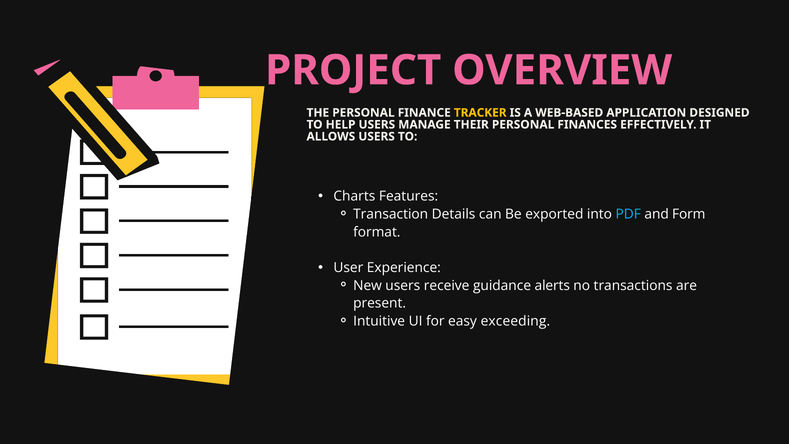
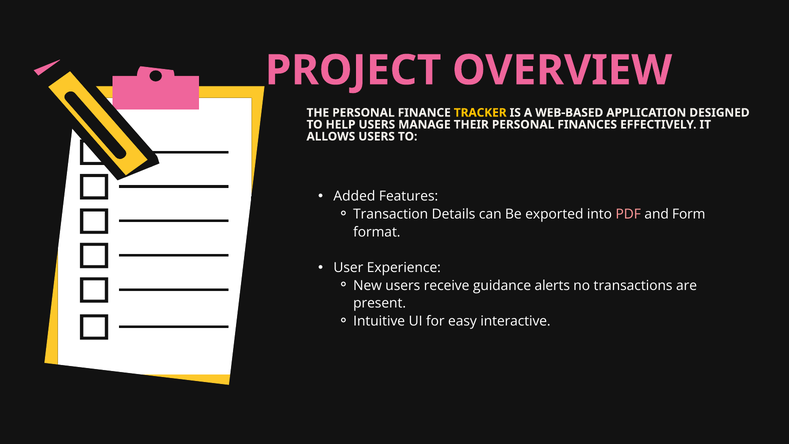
Charts: Charts -> Added (354, 196)
PDF colour: light blue -> pink (628, 214)
exceeding: exceeding -> interactive (515, 321)
